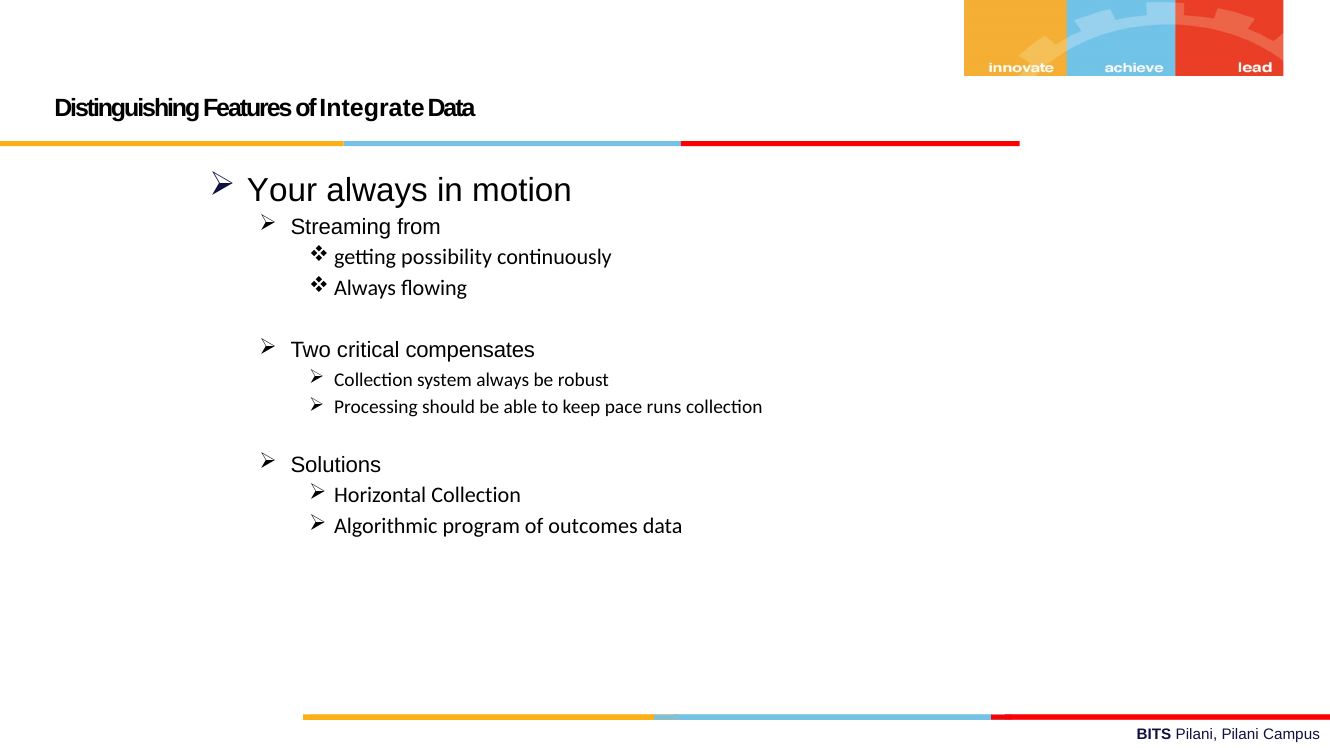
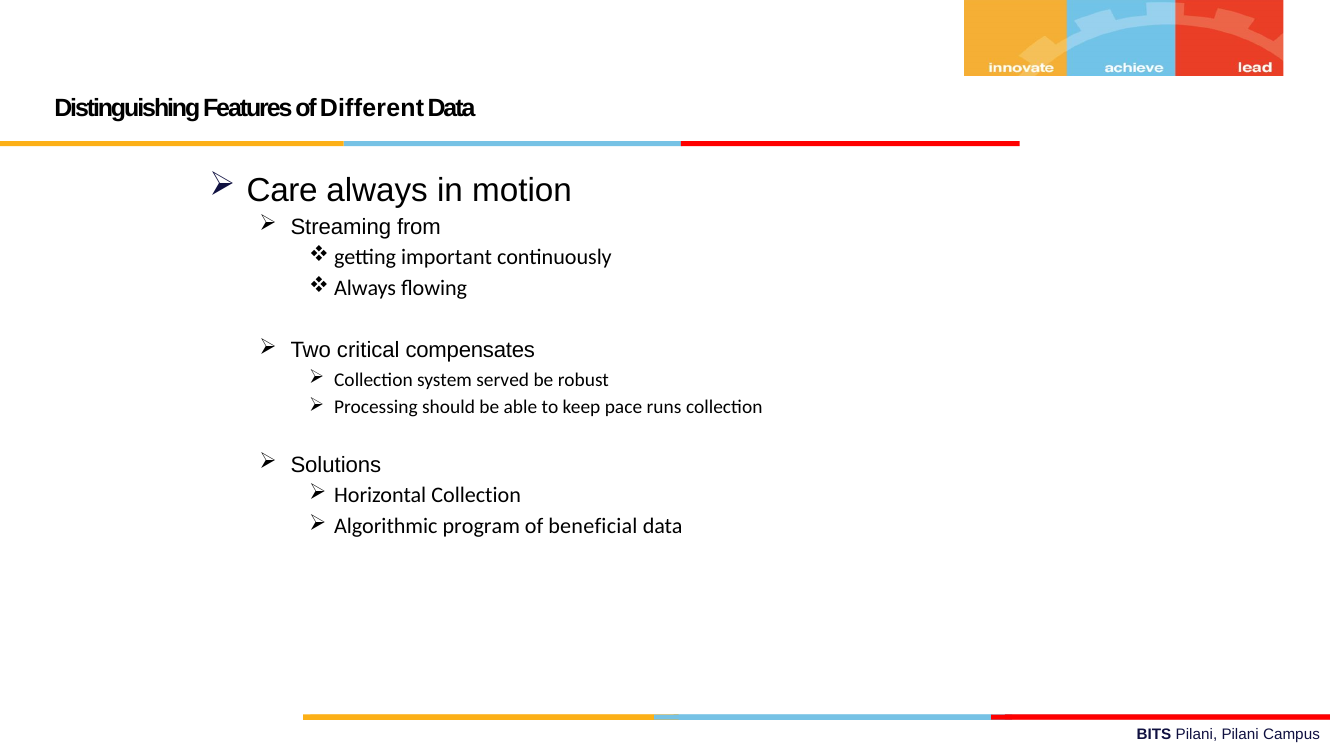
Integrate: Integrate -> Different (372, 108)
Your: Your -> Care (282, 190)
possibility: possibility -> important (447, 258)
system always: always -> served (503, 380)
outcomes: outcomes -> beneficial (593, 527)
